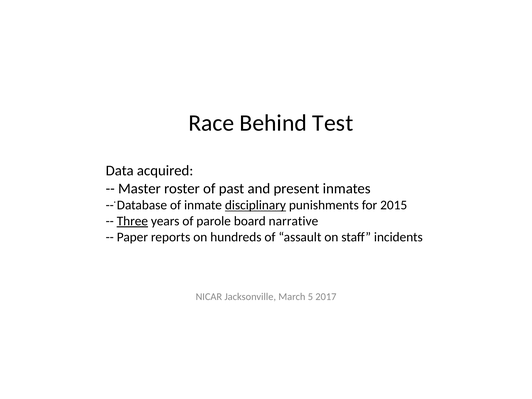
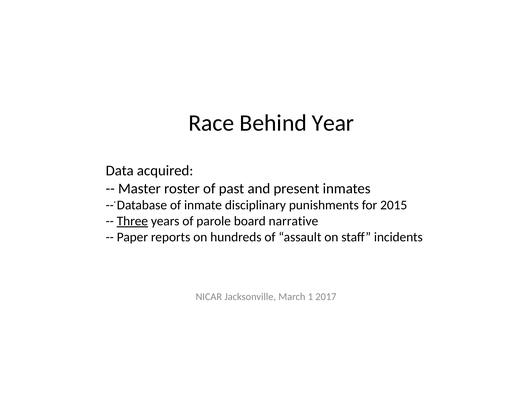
Test: Test -> Year (333, 123)
disciplinary underline: present -> none (255, 205)
5: 5 -> 1 (310, 297)
